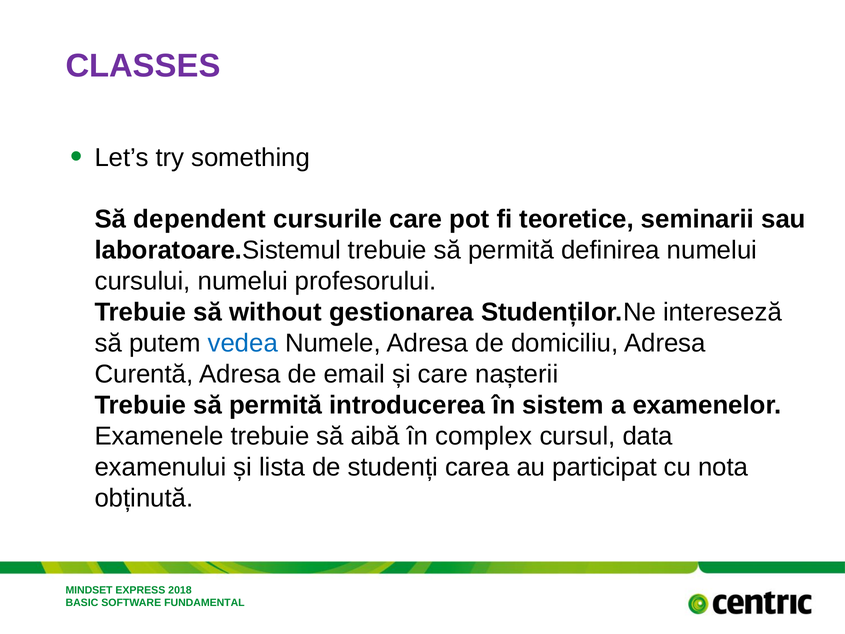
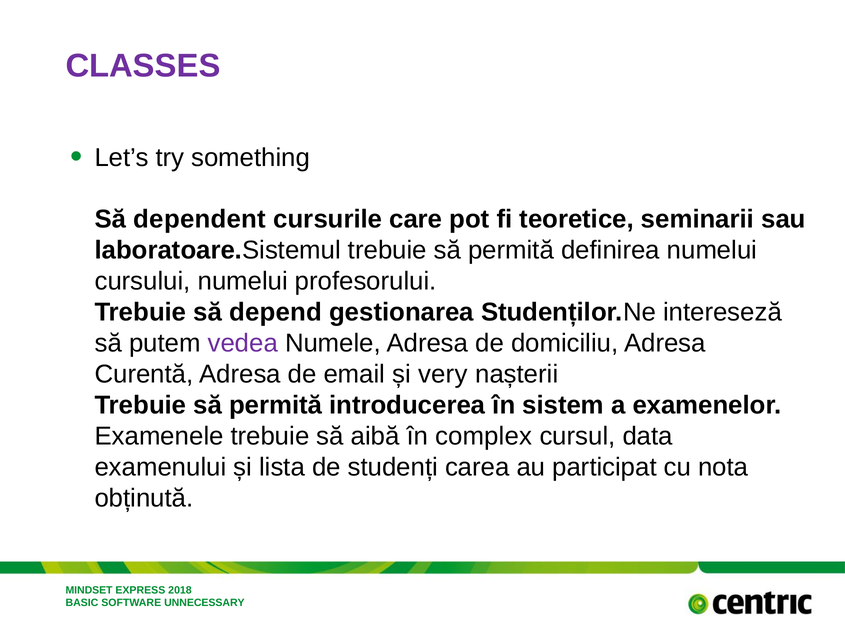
without: without -> depend (276, 312)
vedea colour: blue -> purple (243, 343)
și care: care -> very (443, 374)
FUNDAMENTAL: FUNDAMENTAL -> UNNECESSARY (204, 603)
